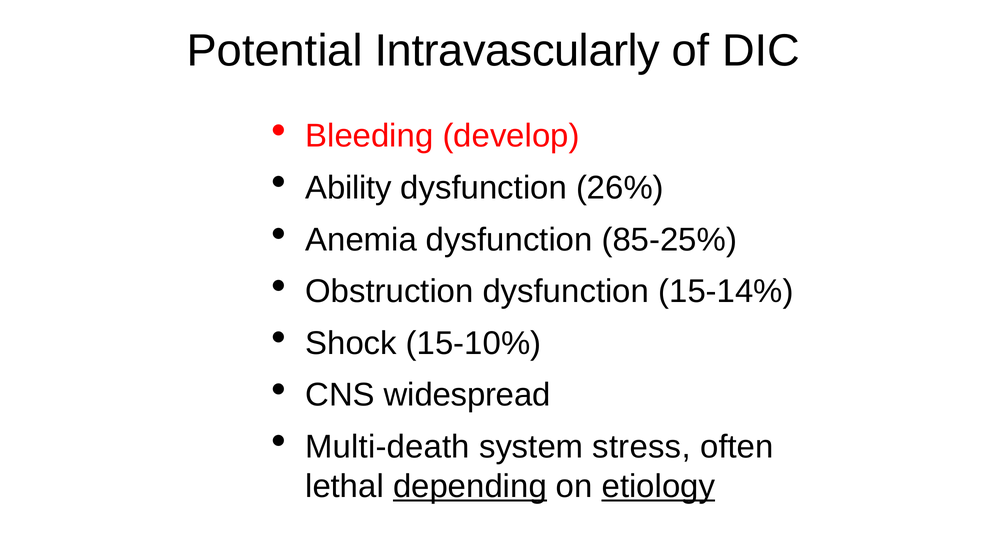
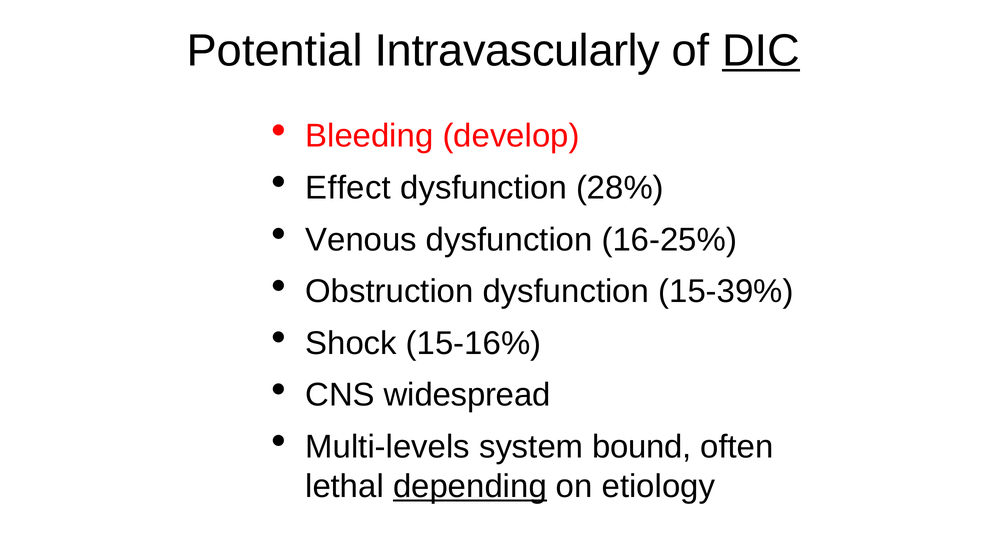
DIC underline: none -> present (761, 51)
Ability: Ability -> Effect (348, 188)
26%: 26% -> 28% (620, 188)
Anemia: Anemia -> Venous (361, 240)
85-25%: 85-25% -> 16-25% (669, 240)
15-14%: 15-14% -> 15-39% (726, 292)
15-10%: 15-10% -> 15-16% (474, 343)
Multi-death: Multi-death -> Multi-levels (388, 447)
stress: stress -> bound (642, 447)
etiology underline: present -> none (658, 487)
